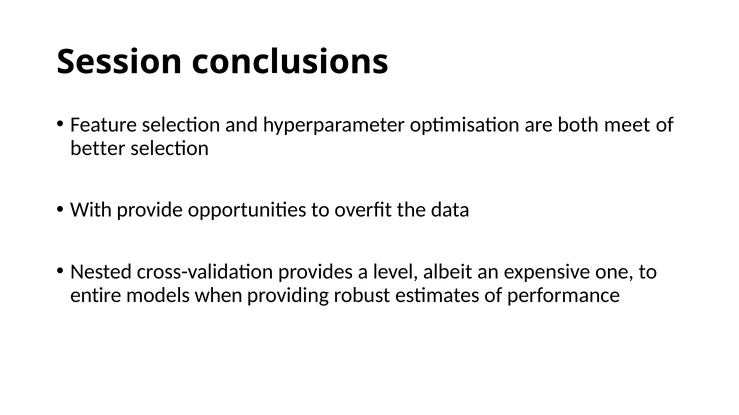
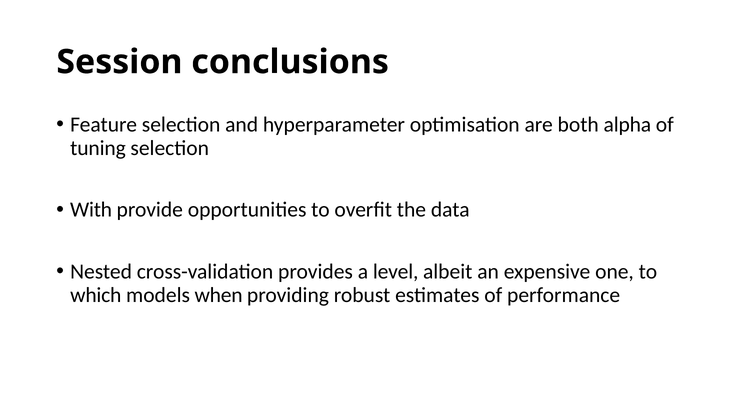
meet: meet -> alpha (627, 125)
better: better -> tuning (98, 148)
entire: entire -> which (96, 295)
